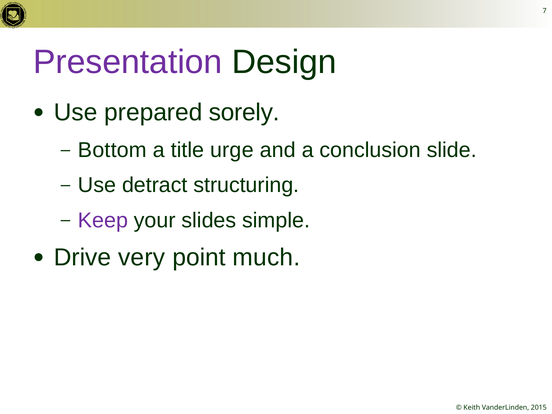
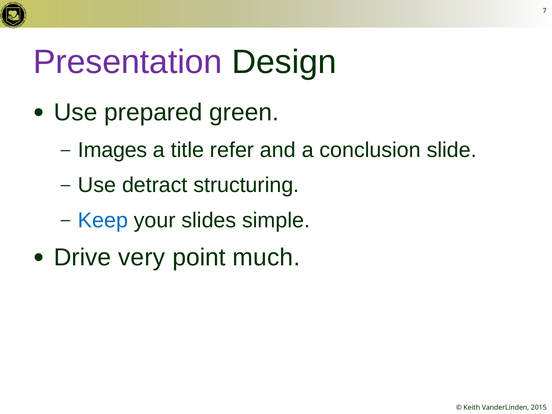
sorely: sorely -> green (244, 112)
Bottom: Bottom -> Images (113, 150)
urge: urge -> refer (232, 150)
Keep colour: purple -> blue (103, 220)
